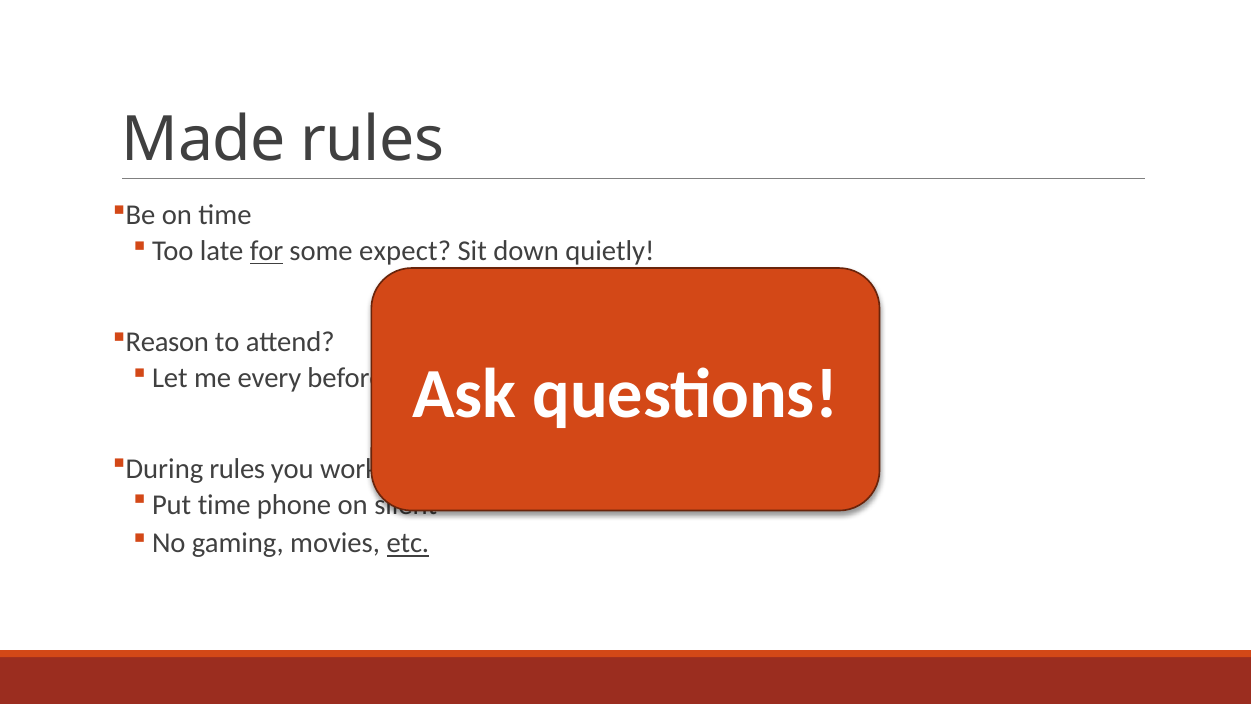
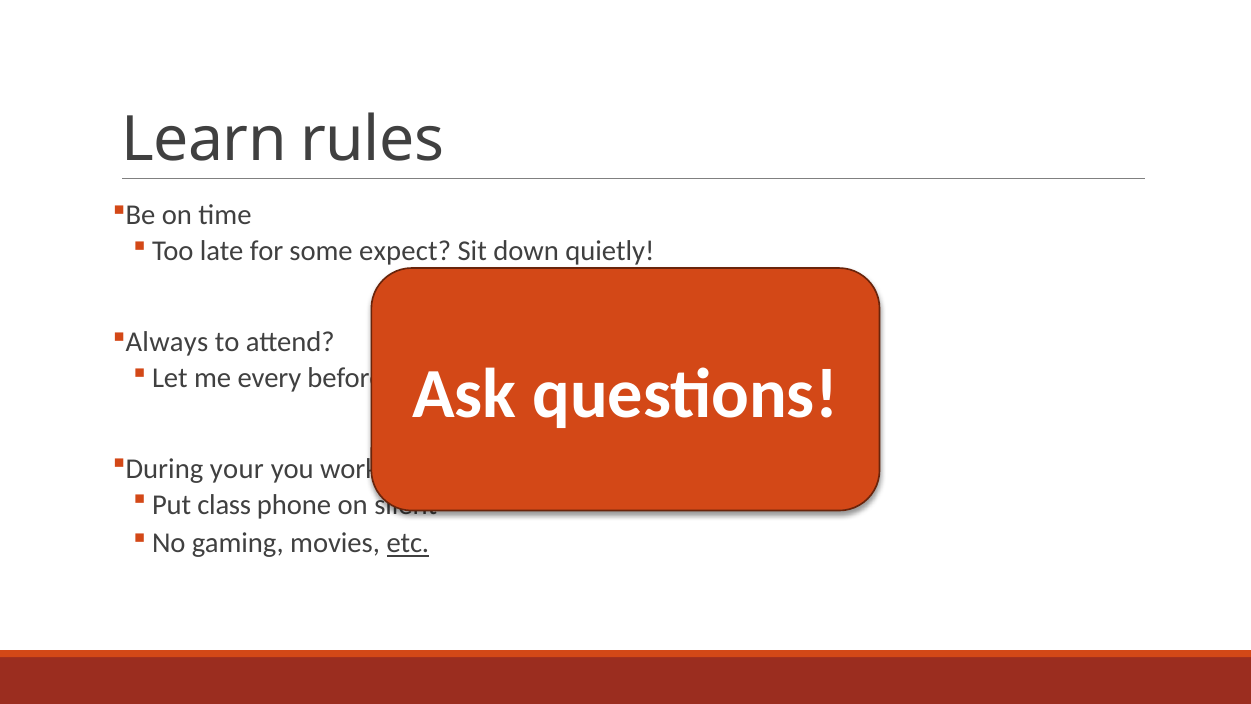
Made: Made -> Learn (204, 140)
for underline: present -> none (267, 251)
Reason: Reason -> Always (167, 342)
During rules: rules -> your (237, 468)
Put time: time -> class (224, 505)
